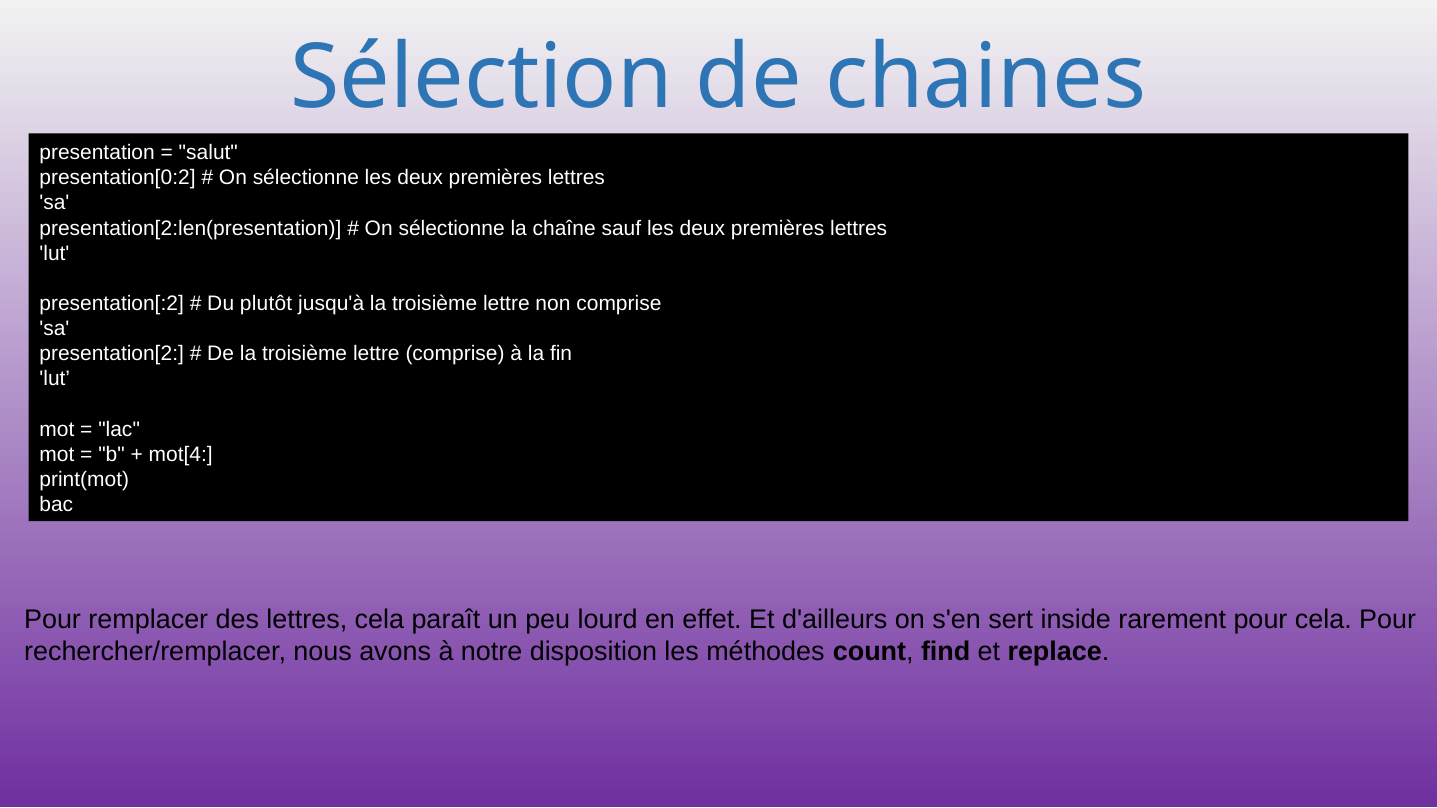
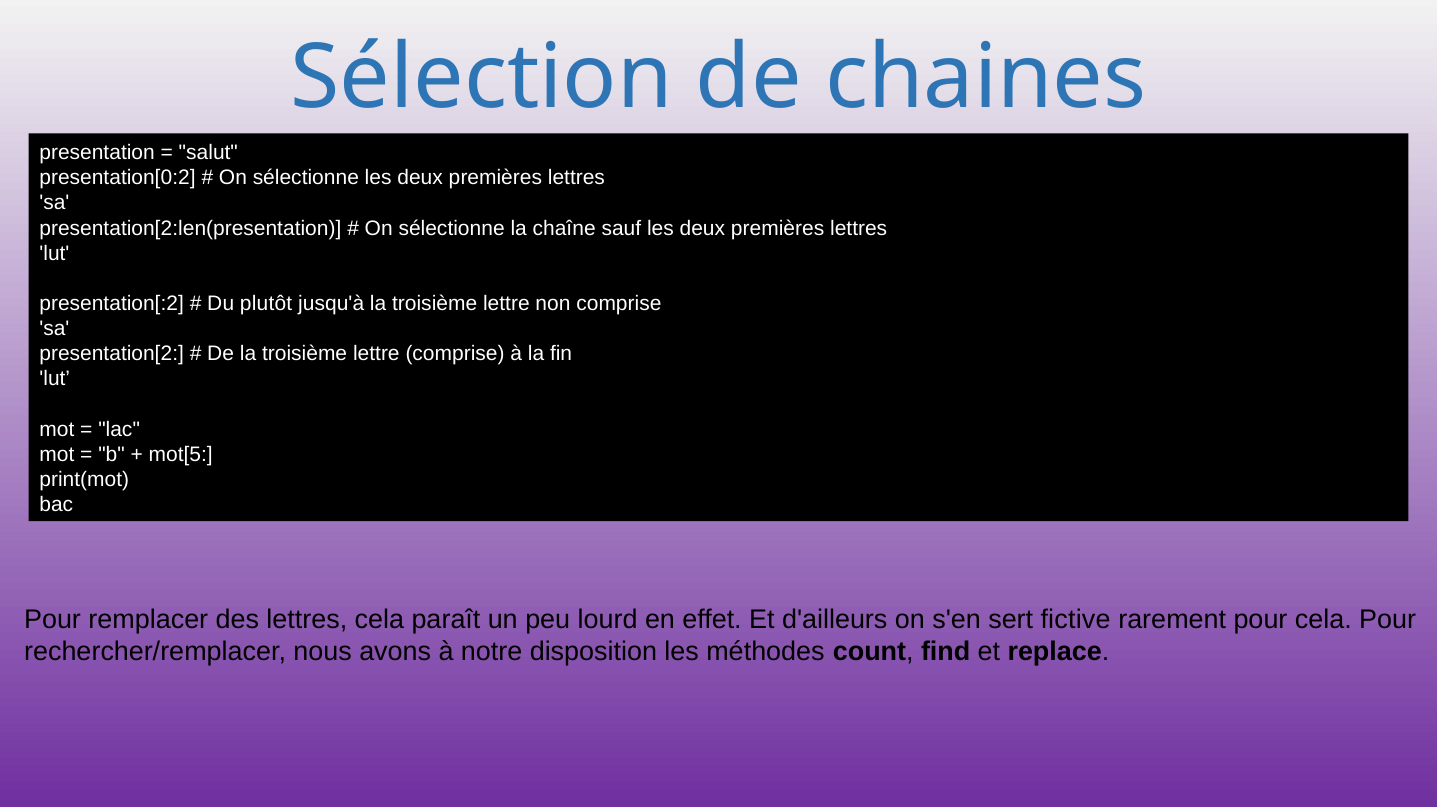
mot[4: mot[4 -> mot[5 (181, 455)
inside: inside -> fictive (1076, 619)
